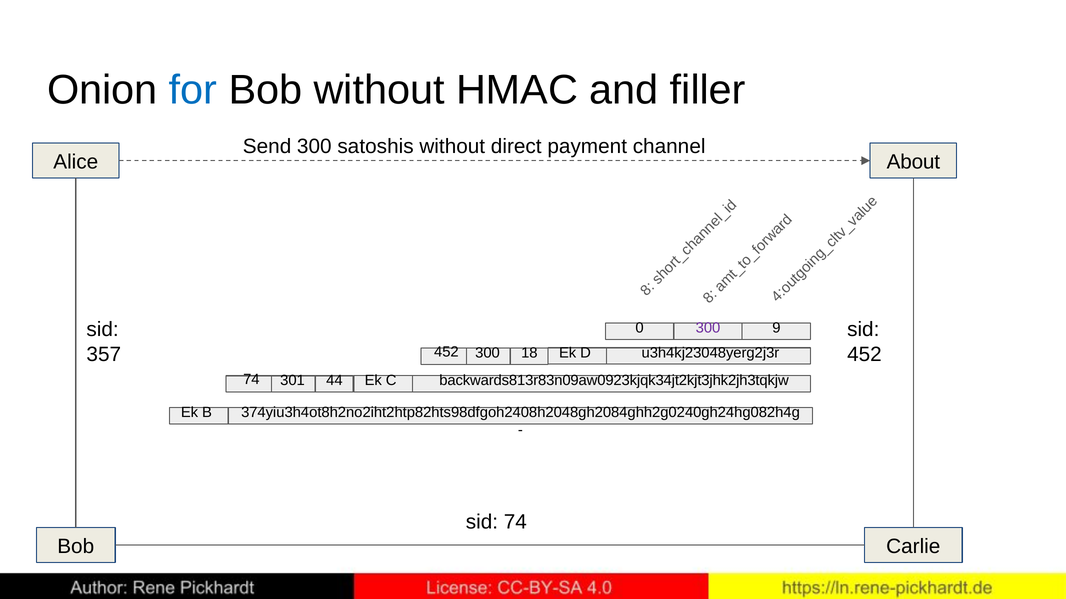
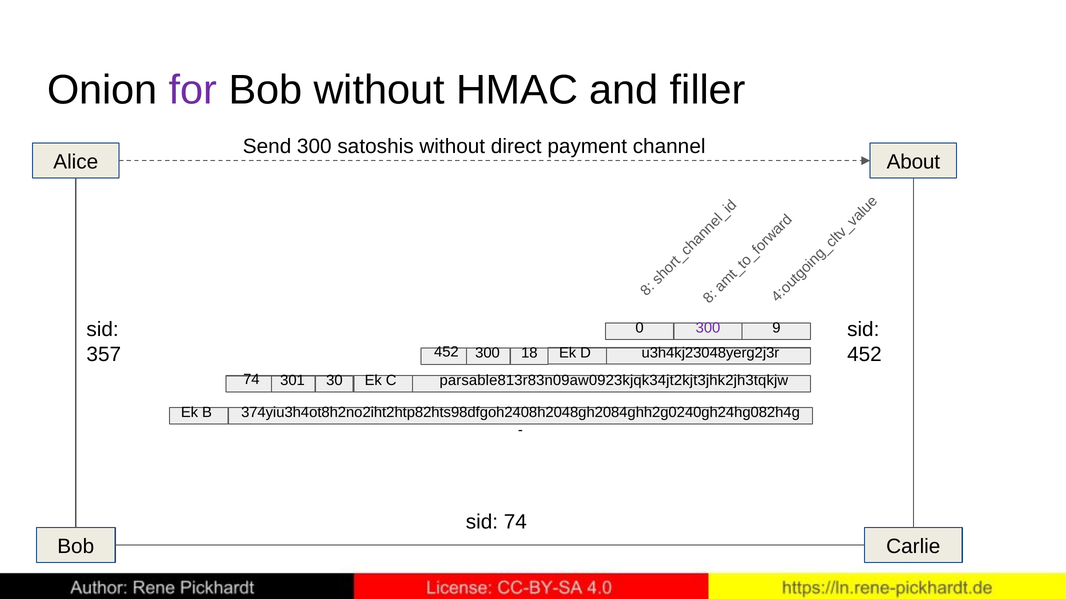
for colour: blue -> purple (193, 90)
44: 44 -> 30 (334, 381)
backwards813r83n09aw0923kjqk34jt2kjt3jhk2jh3tqkjw: backwards813r83n09aw0923kjqk34jt2kjt3jhk2jh3tqkjw -> parsable813r83n09aw0923kjqk34jt2kjt3jhk2jh3tqkjw (614, 381)
